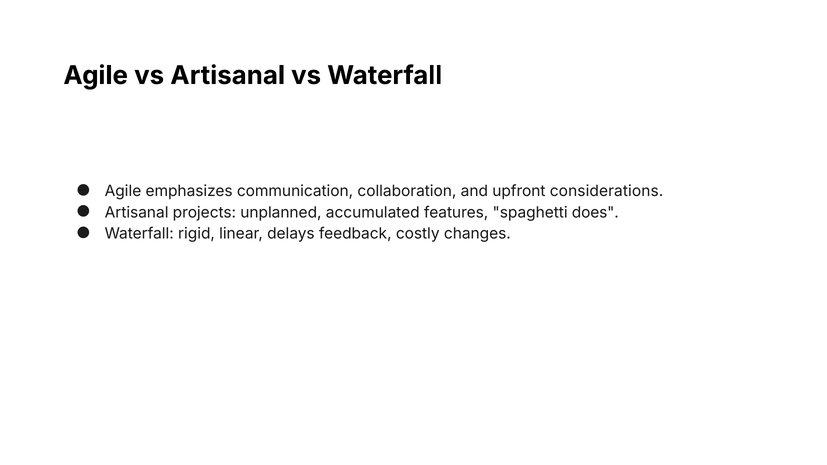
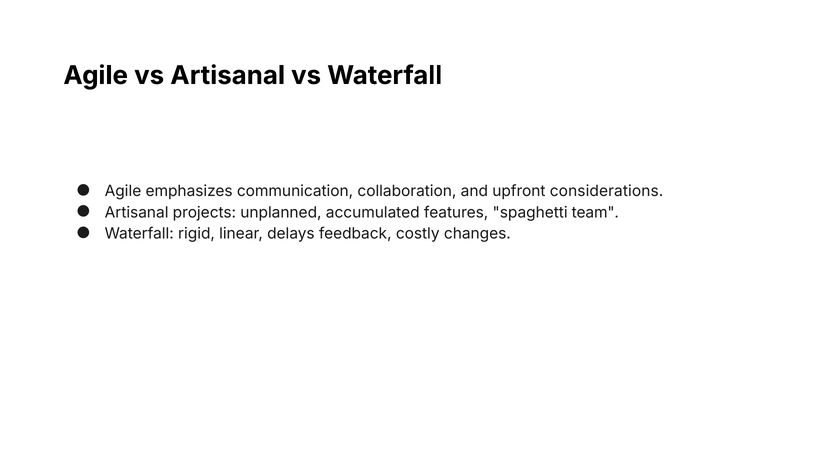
does: does -> team (595, 213)
